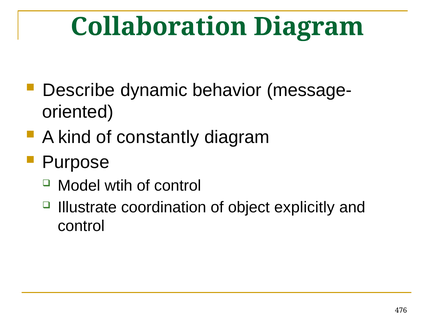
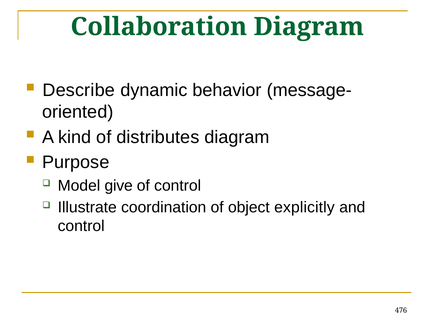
constantly: constantly -> distributes (158, 137)
wtih: wtih -> give (119, 185)
